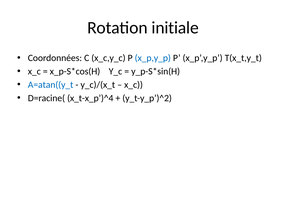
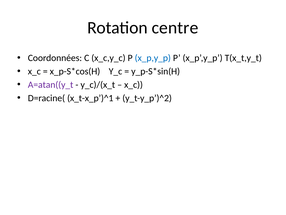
initiale: initiale -> centre (175, 28)
A=atan((y_t colour: blue -> purple (51, 85)
x_t-x_p’)^4: x_t-x_p’)^4 -> x_t-x_p’)^1 (90, 98)
